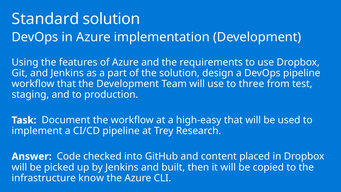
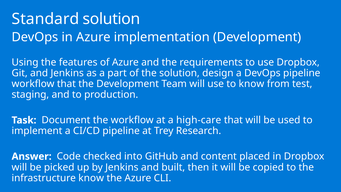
to three: three -> know (251, 84)
high-easy: high-easy -> high-care (199, 120)
